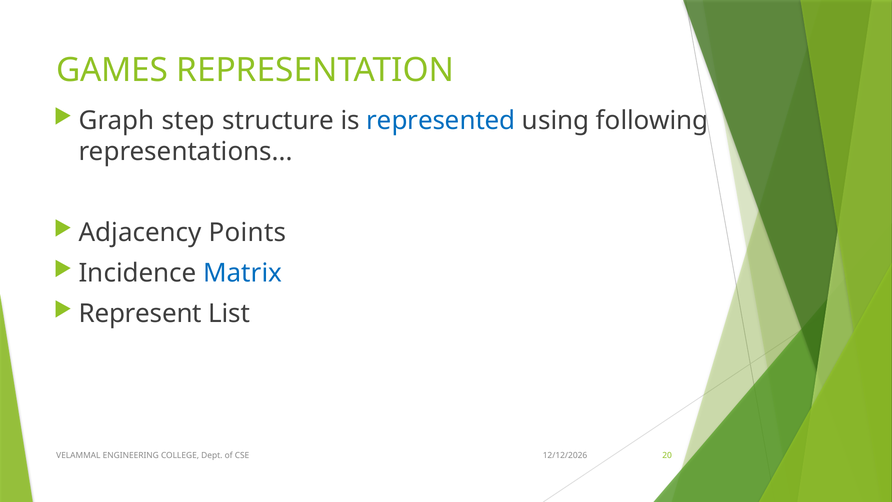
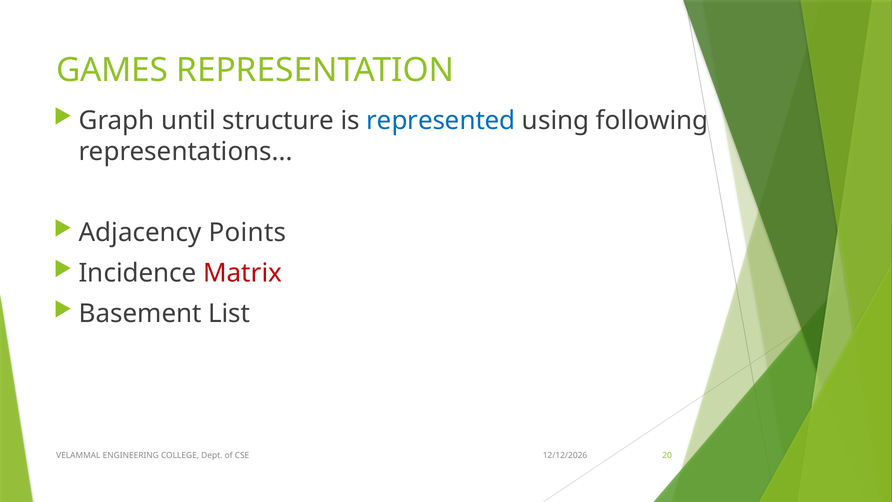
step: step -> until (188, 120)
Matrix colour: blue -> red (243, 273)
Represent: Represent -> Basement (140, 313)
